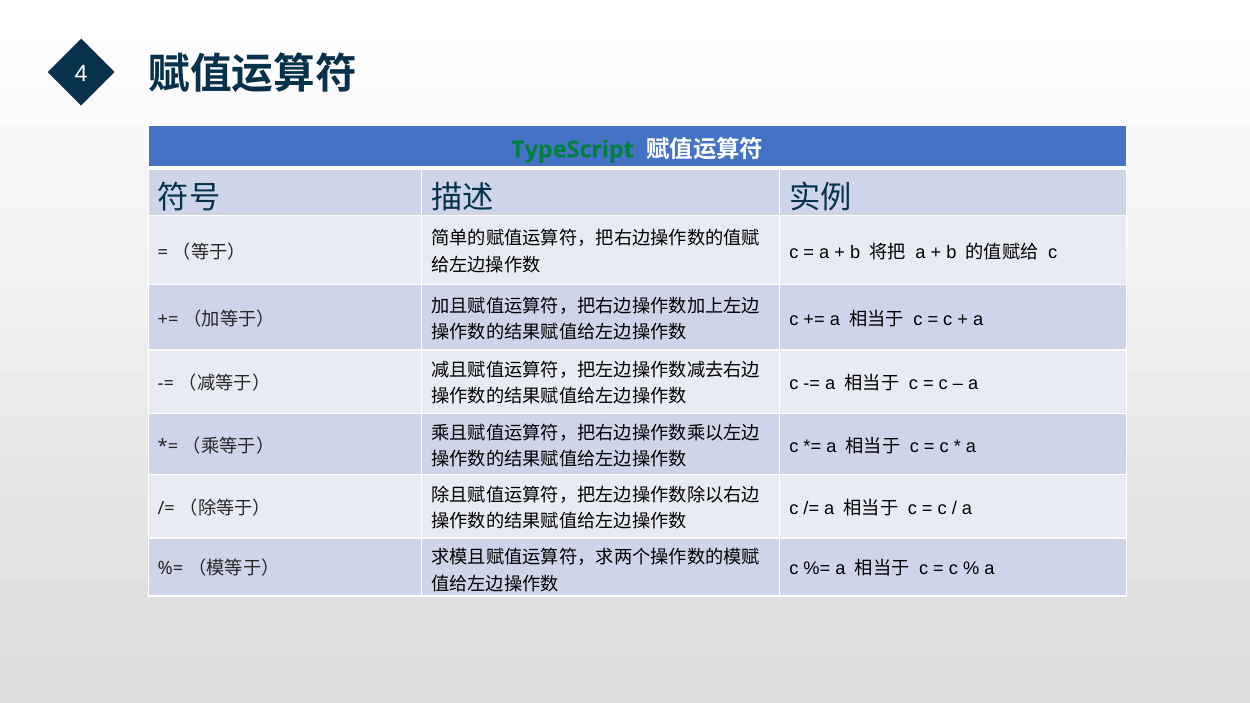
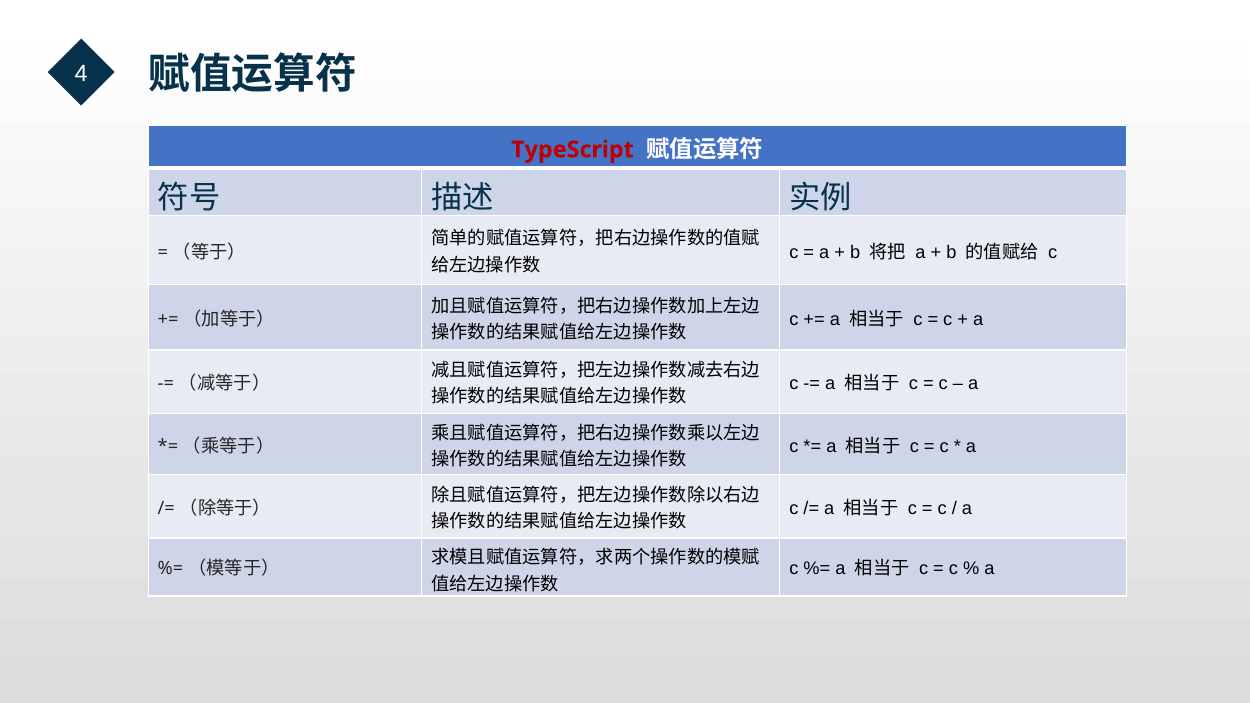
TypeScript colour: green -> red (572, 150)
